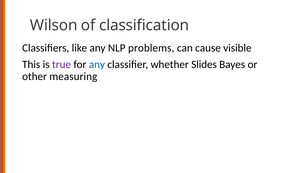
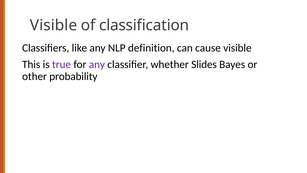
Wilson: Wilson -> Visible (54, 25)
problems: problems -> definition (151, 48)
any colour: blue -> purple (97, 64)
measuring: measuring -> probability (73, 76)
